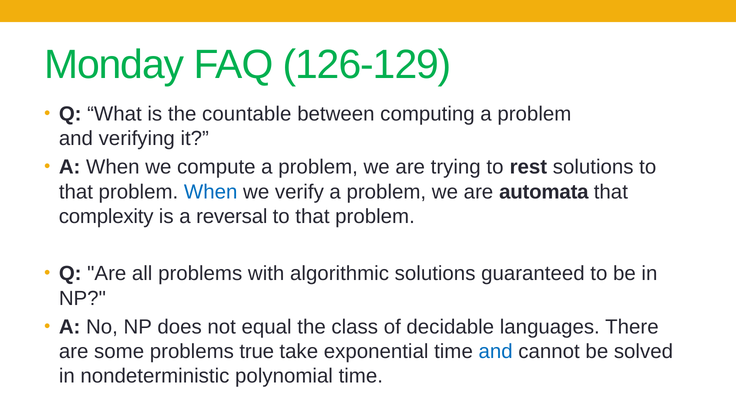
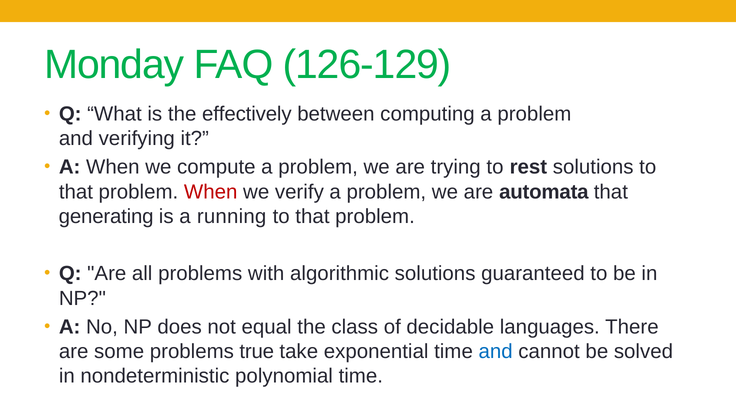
countable: countable -> effectively (247, 114)
When colour: blue -> red (211, 192)
complexity: complexity -> generating (106, 216)
reversal: reversal -> running (232, 216)
